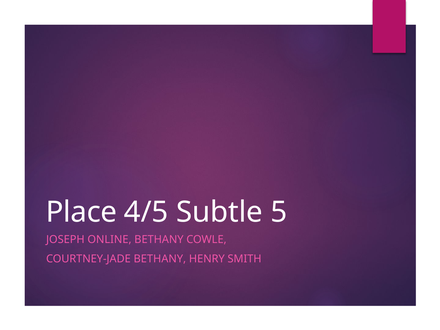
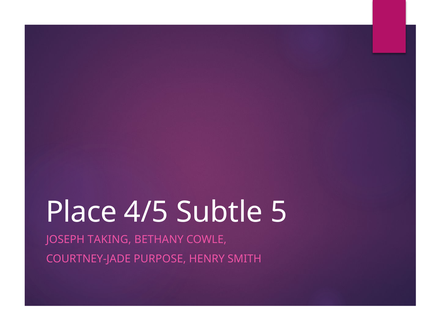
ONLINE: ONLINE -> TAKING (109, 239)
COURTNEY-JADE BETHANY: BETHANY -> PURPOSE (160, 259)
